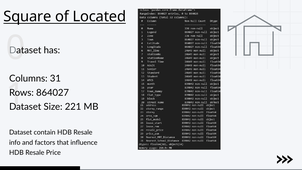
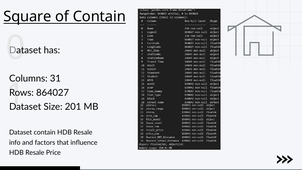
of Located: Located -> Contain (99, 17)
221: 221 -> 201 (73, 107)
